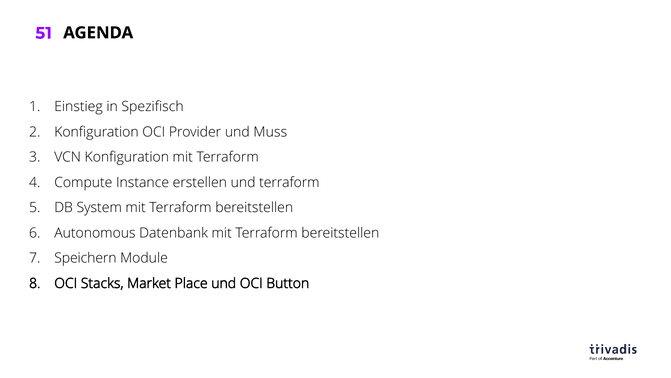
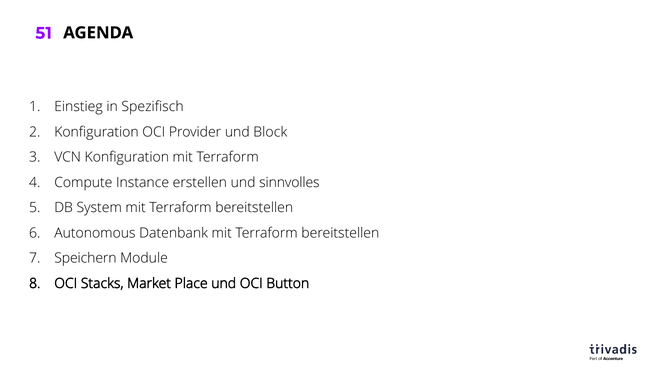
Muss: Muss -> Block (270, 132)
und terraform: terraform -> sinnvolles (289, 182)
